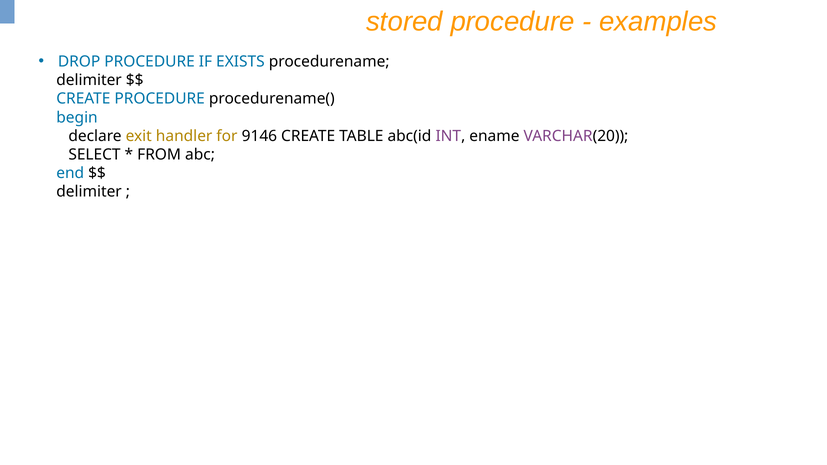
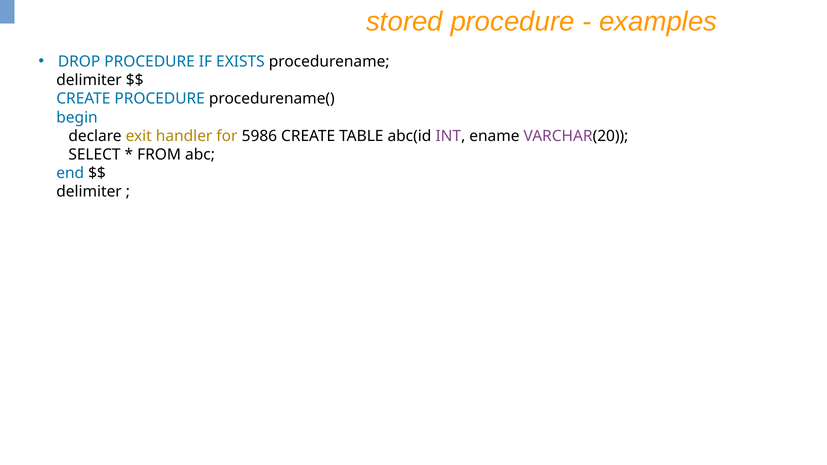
9146: 9146 -> 5986 (259, 136)
